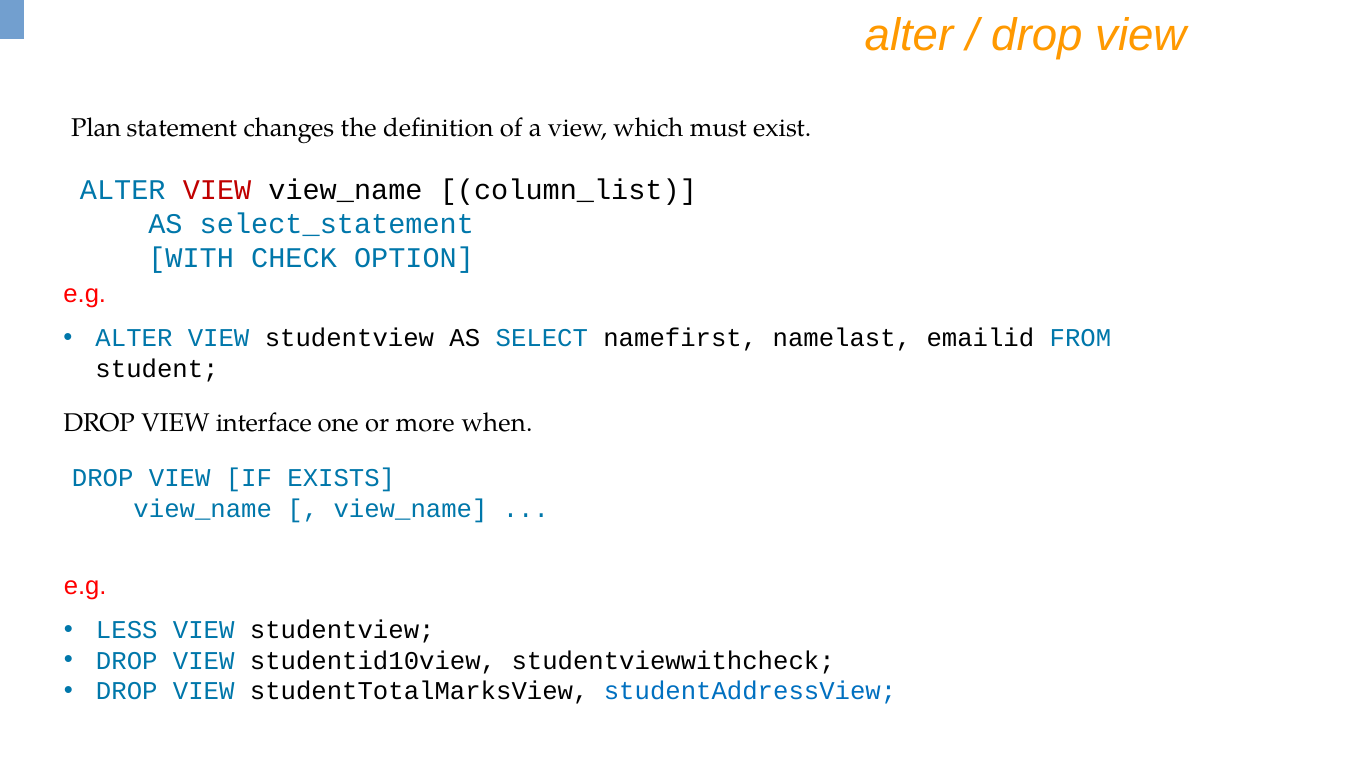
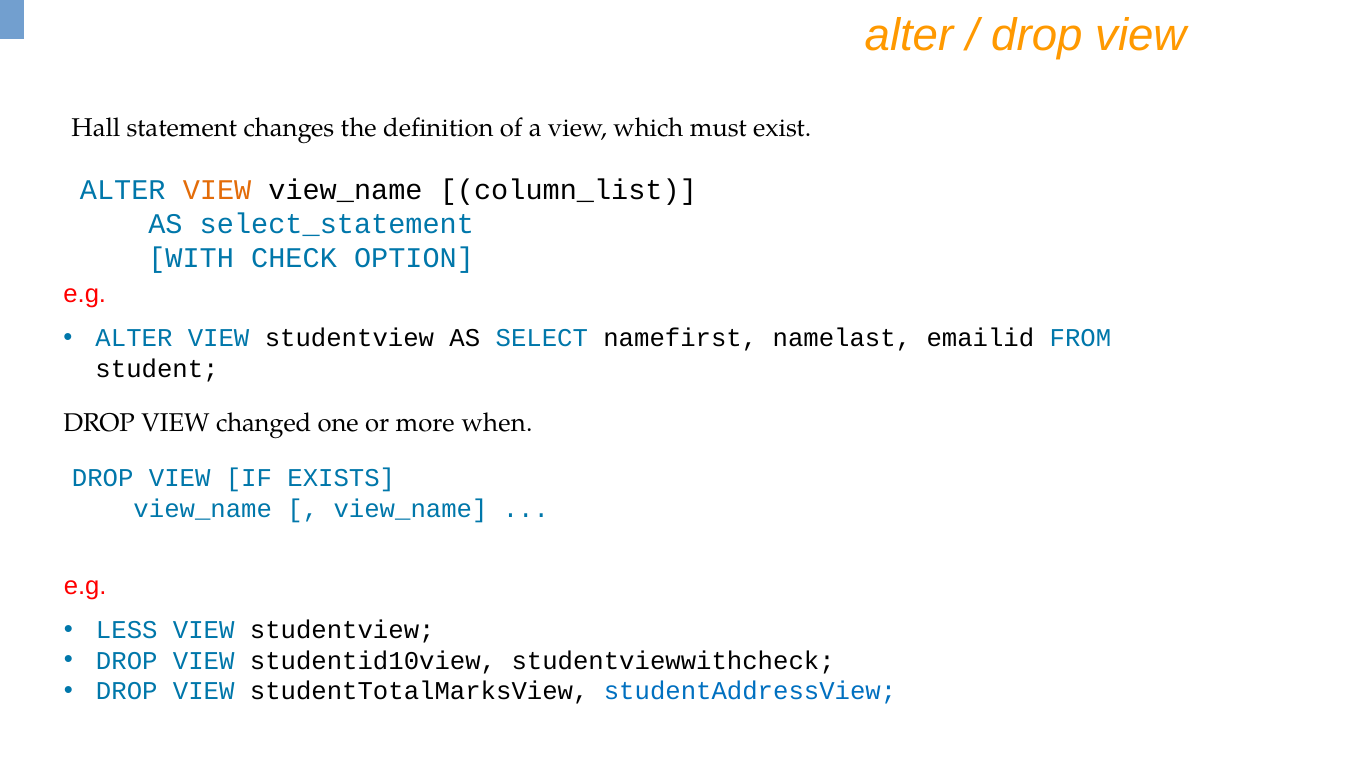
Plan: Plan -> Hall (96, 128)
VIEW colour: red -> orange (217, 190)
interface: interface -> changed (264, 423)
